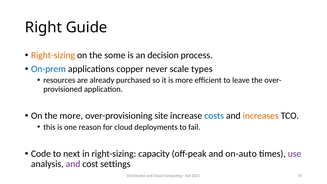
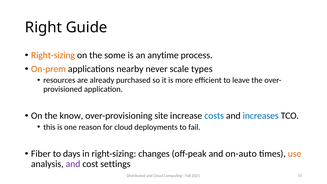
decision: decision -> anytime (163, 55)
On-prem colour: blue -> orange (48, 69)
copper: copper -> nearby (130, 69)
the more: more -> know (71, 116)
increases colour: orange -> blue (261, 116)
Code: Code -> Fiber (41, 154)
next: next -> days (72, 154)
capacity: capacity -> changes (154, 154)
use colour: purple -> orange (295, 154)
